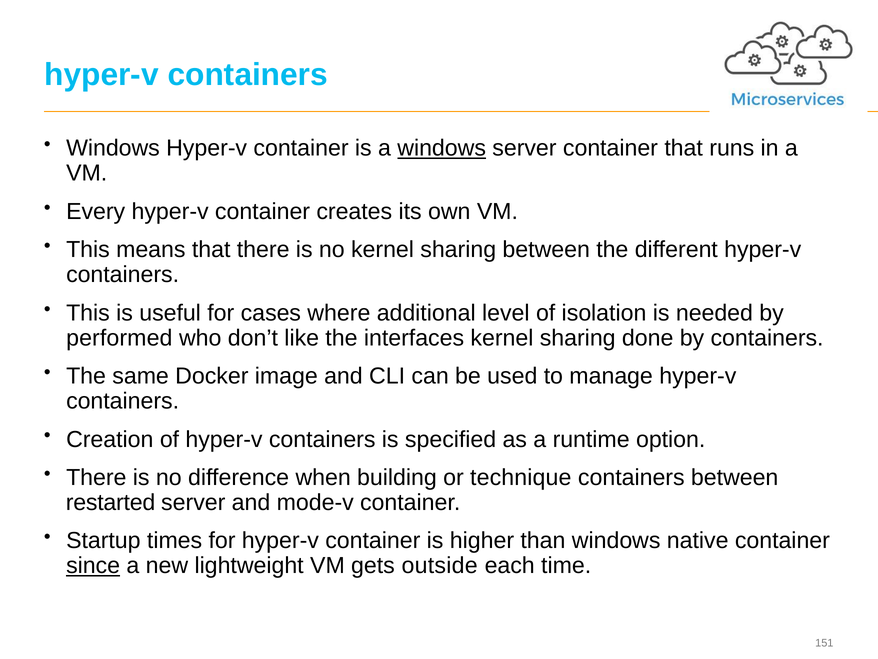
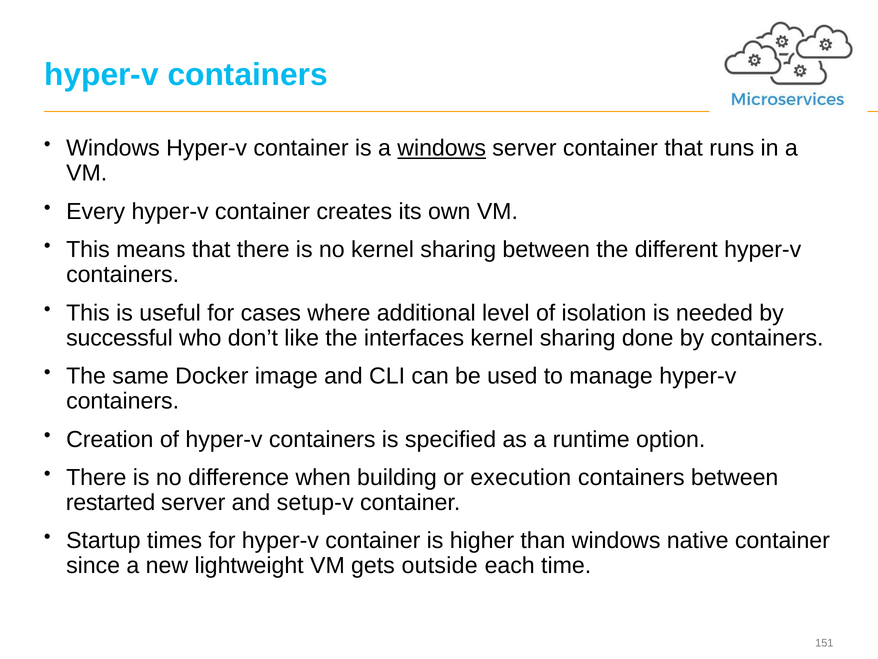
performed: performed -> successful (119, 338)
technique: technique -> execution (521, 477)
mode-v: mode-v -> setup-v (315, 502)
since underline: present -> none (93, 565)
